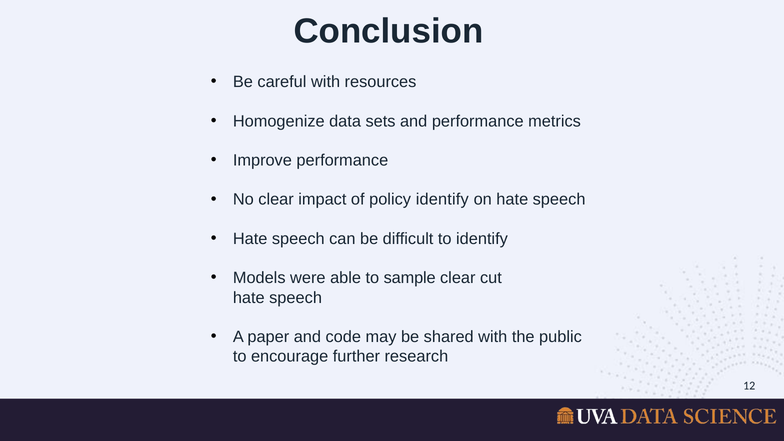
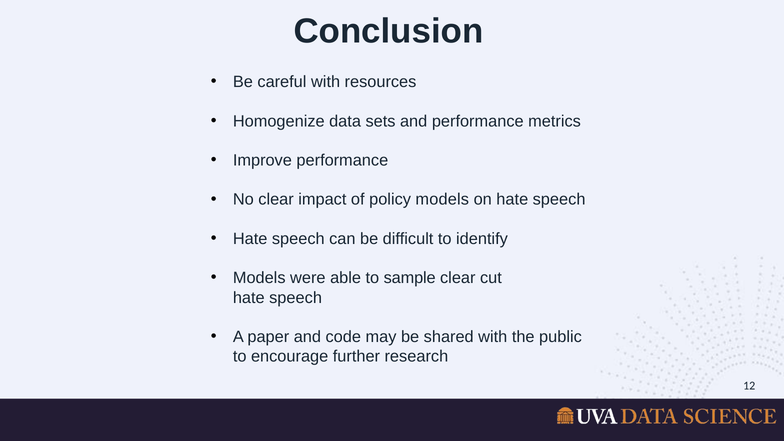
policy identify: identify -> models (442, 200)
